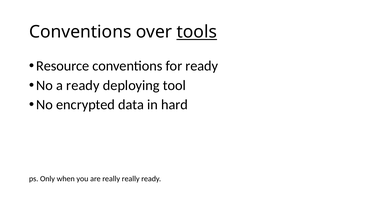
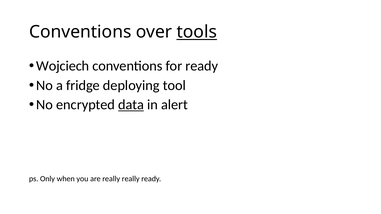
Resource: Resource -> Wojciech (63, 66)
a ready: ready -> fridge (83, 86)
data underline: none -> present (131, 105)
hard: hard -> alert (175, 105)
